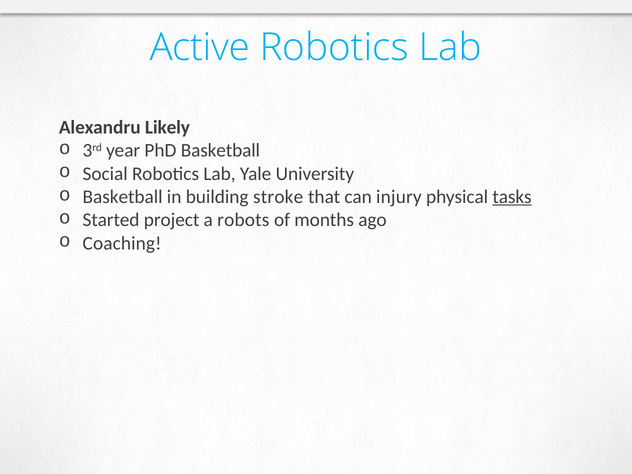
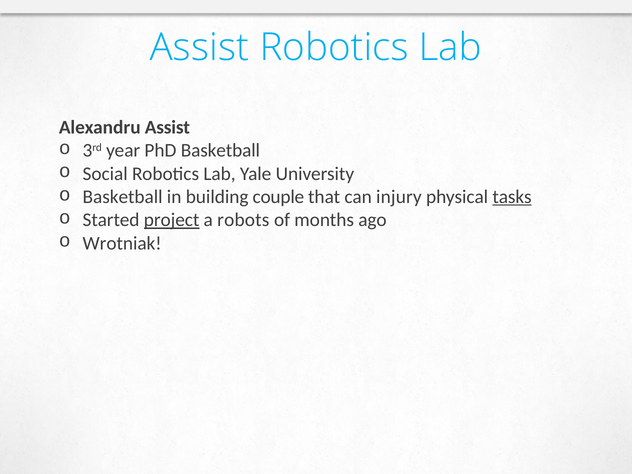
Active: Active -> Assist (199, 47)
Alexandru Likely: Likely -> Assist (167, 127)
stroke: stroke -> couple (278, 197)
project underline: none -> present (172, 220)
Coaching: Coaching -> Wrotniak (122, 243)
